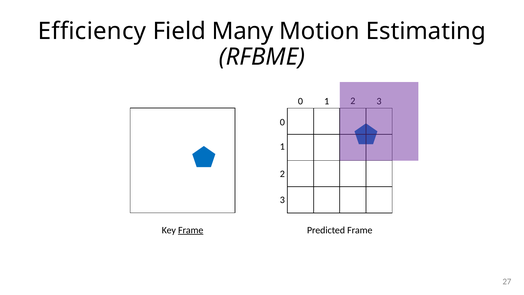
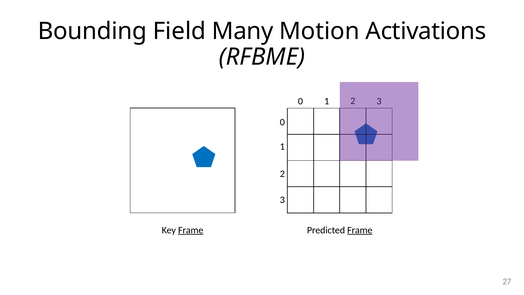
Efficiency: Efficiency -> Bounding (92, 31)
Estimating: Estimating -> Activations (426, 31)
Frame underline: none -> present (360, 230)
